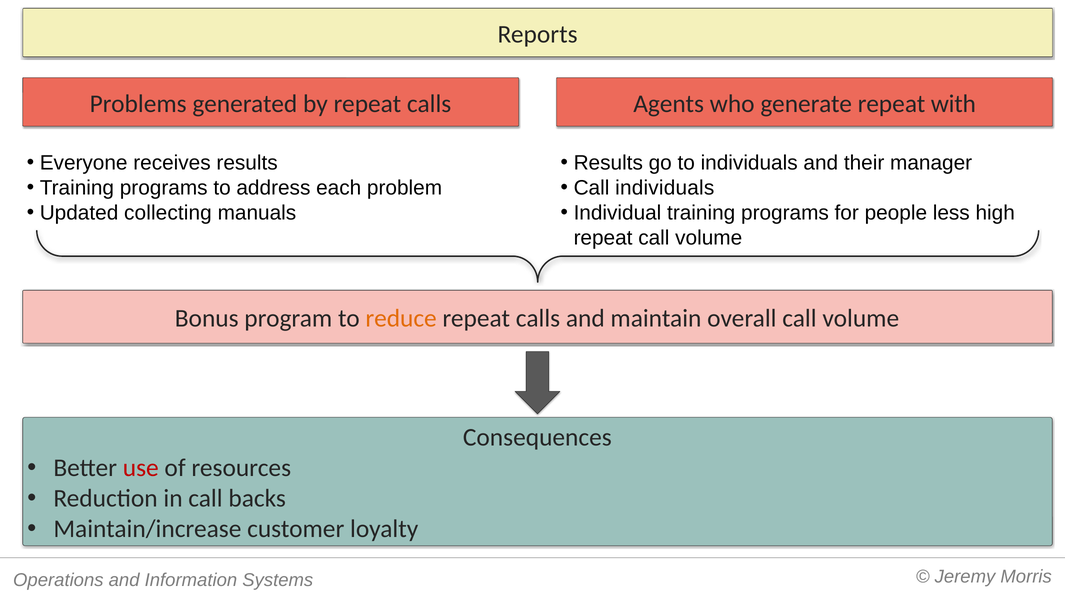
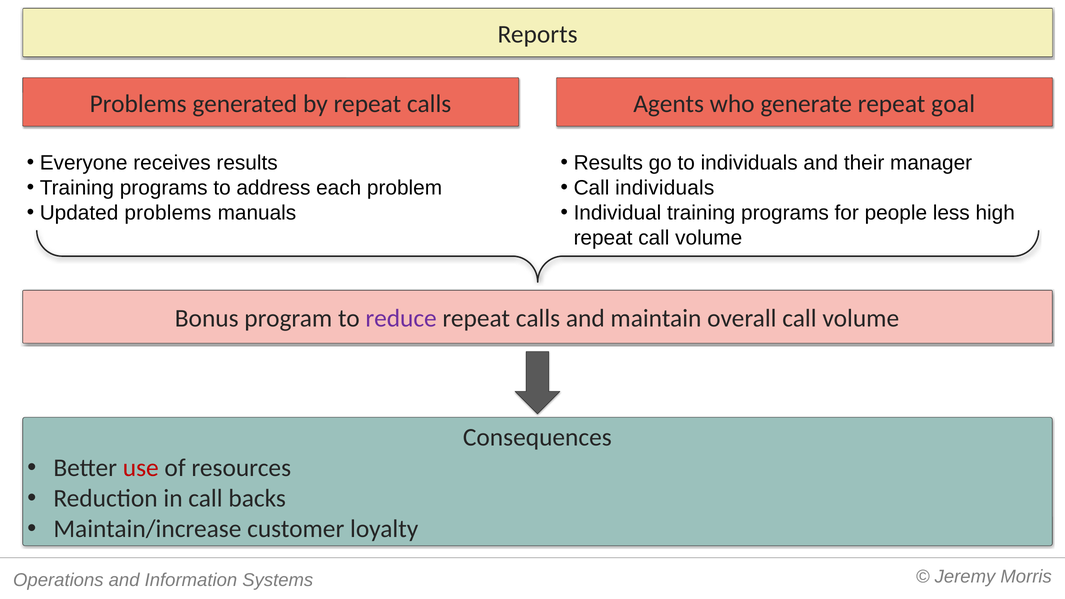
with: with -> goal (953, 104)
Updated collecting: collecting -> problems (168, 213)
reduce colour: orange -> purple (401, 319)
